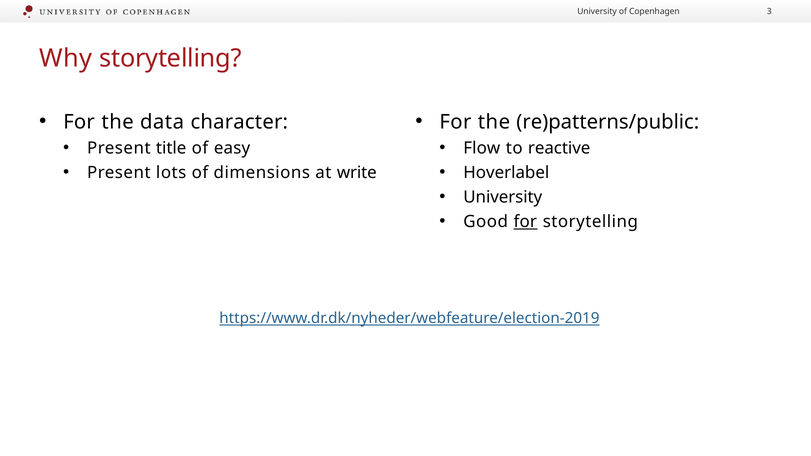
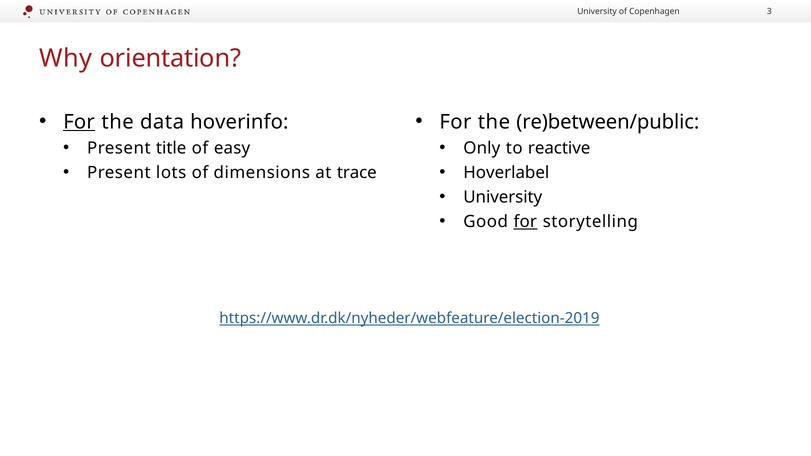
Why storytelling: storytelling -> orientation (170, 58)
For underline: none -> present (79, 122)
character: character -> hoverinfo (239, 122)
re)patterns/public: re)patterns/public -> re)between/public (608, 122)
Flow: Flow -> Only (482, 148)
write: write -> trace (357, 173)
